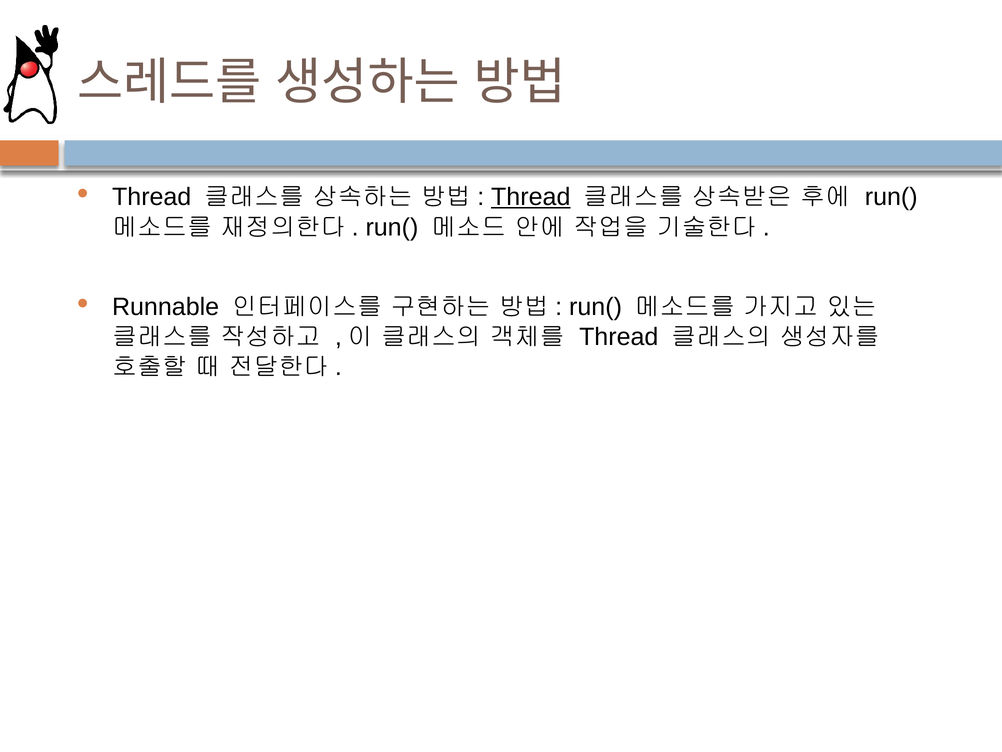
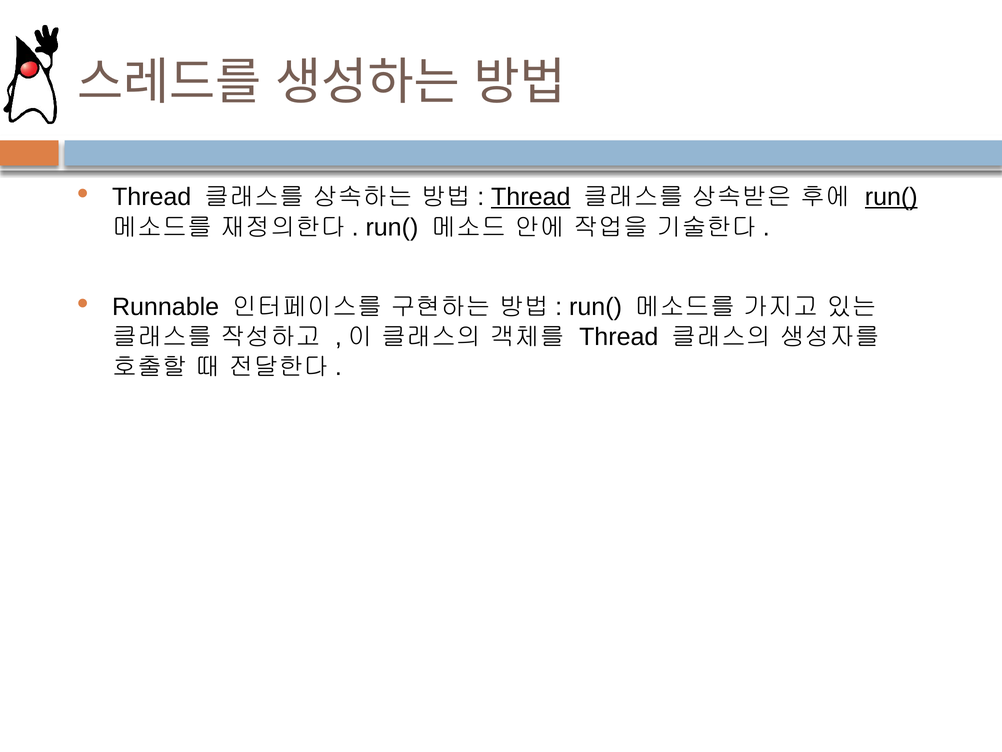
run( underline: none -> present (891, 197)
